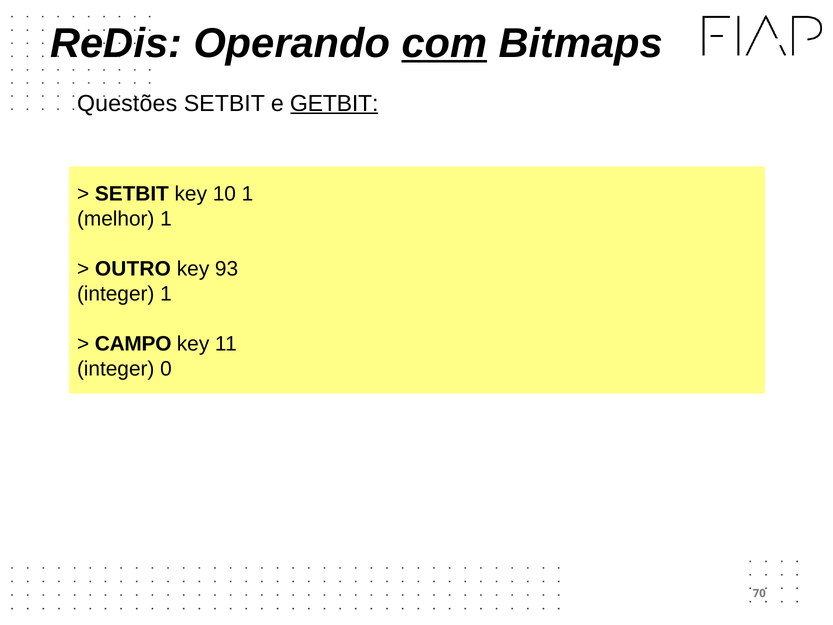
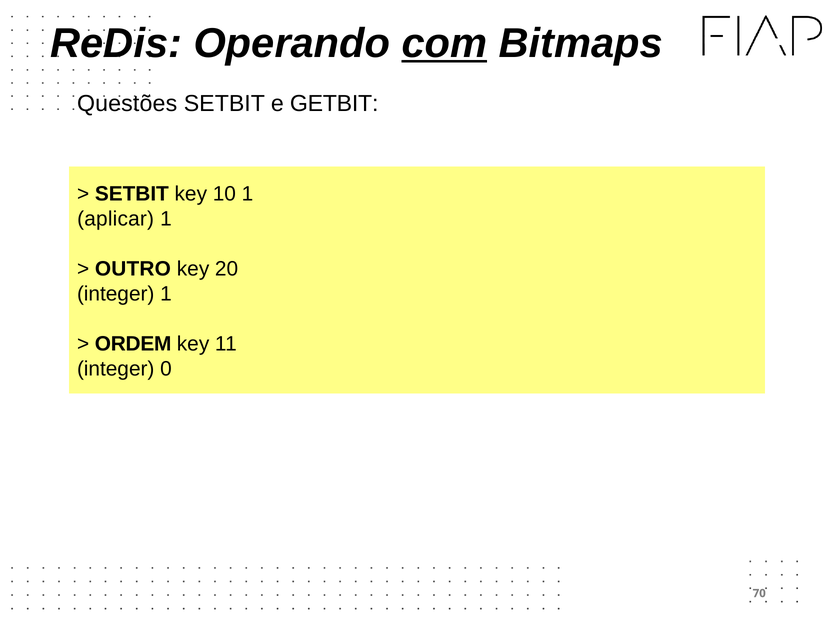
GETBIT underline: present -> none (334, 103)
melhor: melhor -> aplicar (116, 219)
93: 93 -> 20 (227, 269)
CAMPO: CAMPO -> ORDEM (133, 344)
